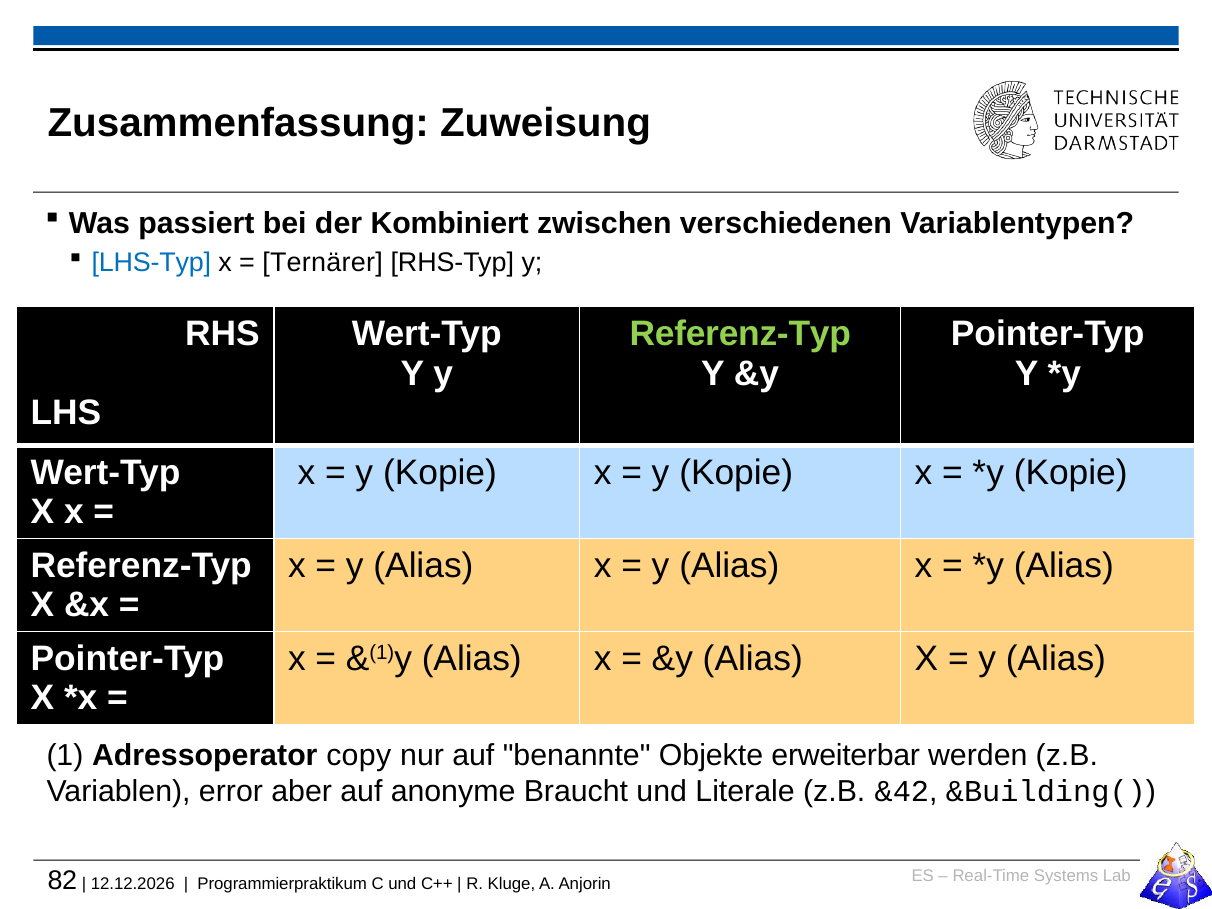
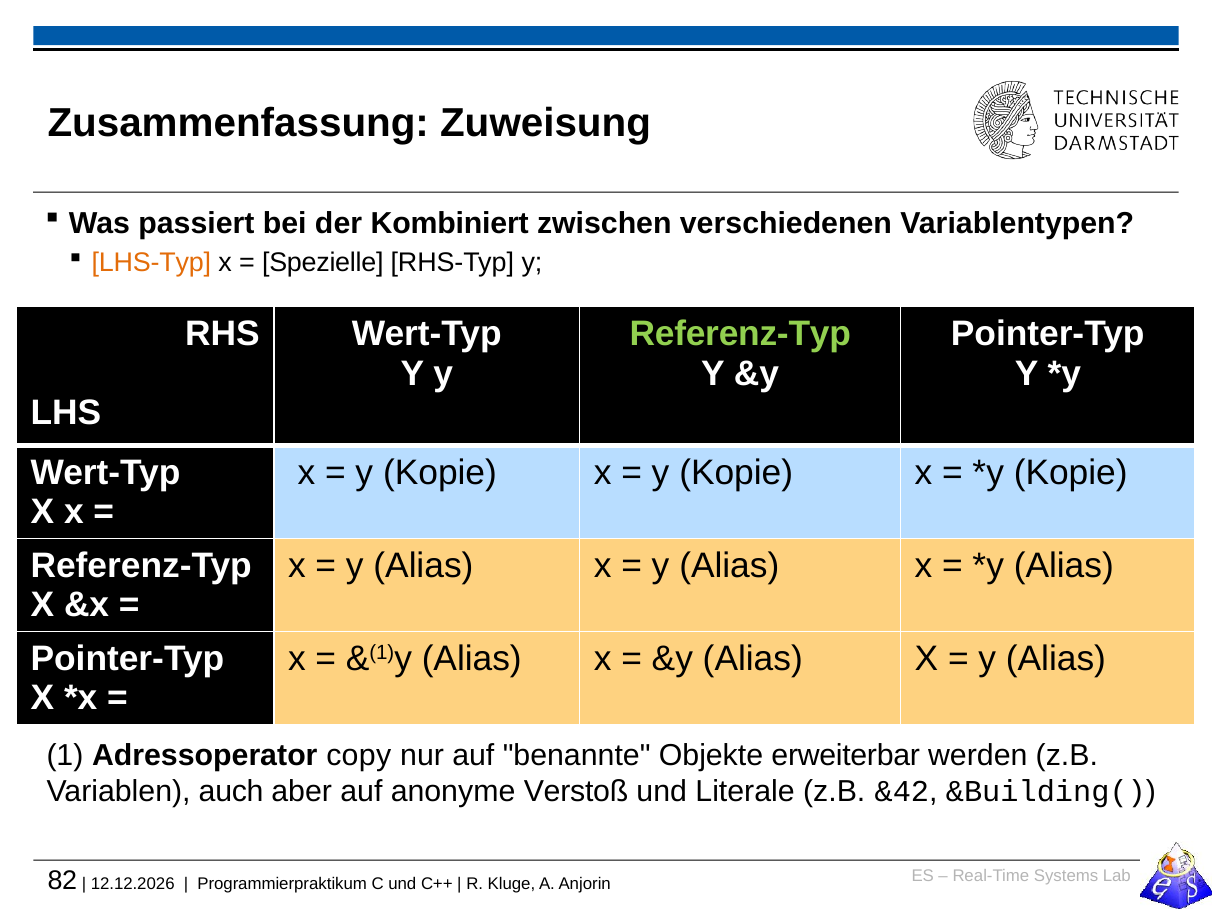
LHS-Typ colour: blue -> orange (151, 263)
Ternärer: Ternärer -> Spezielle (323, 263)
error: error -> auch (231, 792)
Braucht: Braucht -> Verstoß (576, 792)
